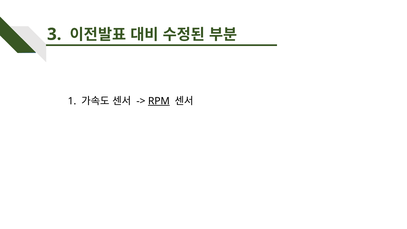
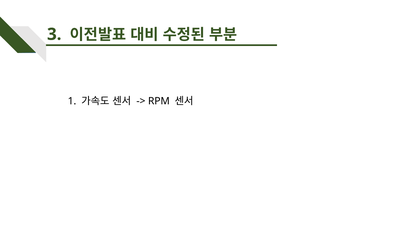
RPM underline: present -> none (159, 101)
